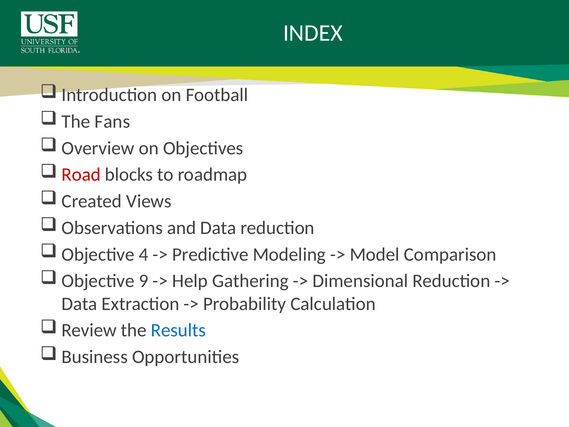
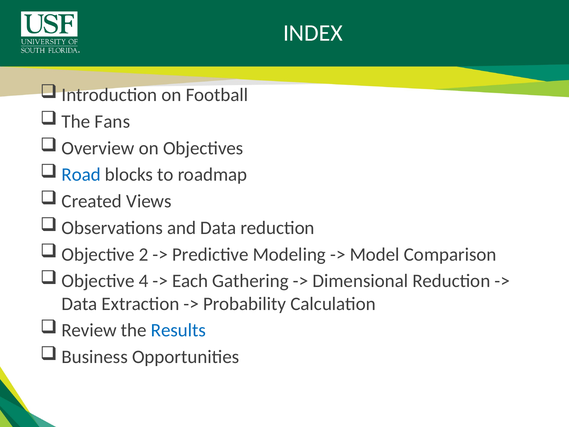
Road colour: red -> blue (81, 175)
4: 4 -> 2 (144, 254)
9: 9 -> 4 (144, 281)
Help: Help -> Each (190, 281)
